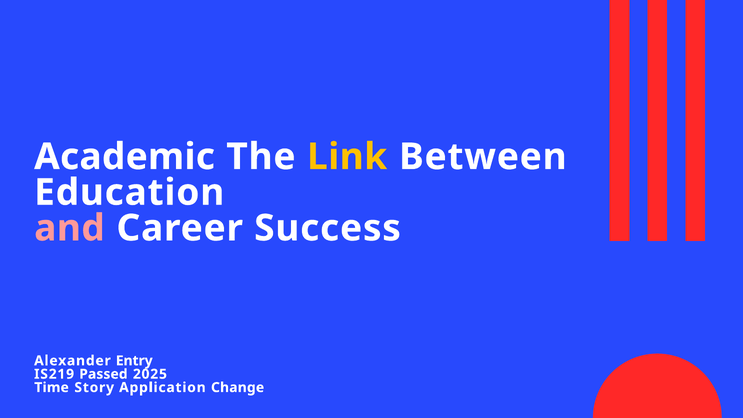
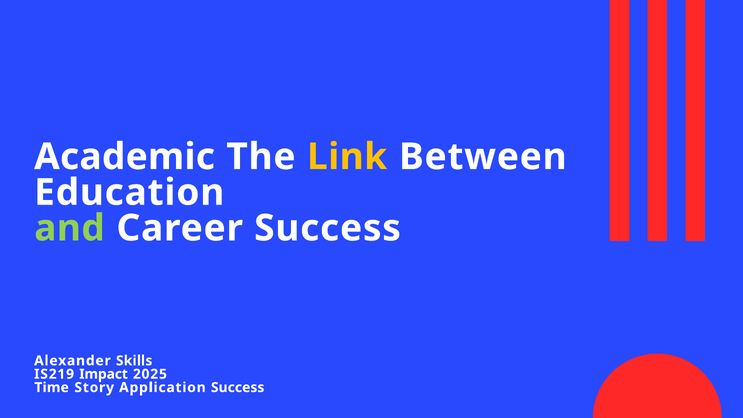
and colour: pink -> light green (70, 228)
Entry: Entry -> Skills (134, 361)
Passed: Passed -> Impact (104, 374)
Application Change: Change -> Success (238, 387)
